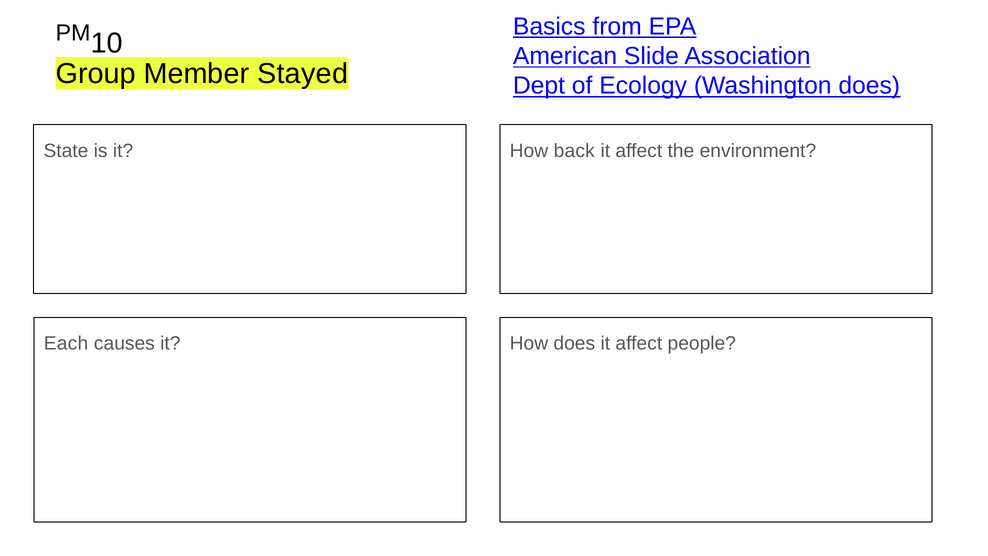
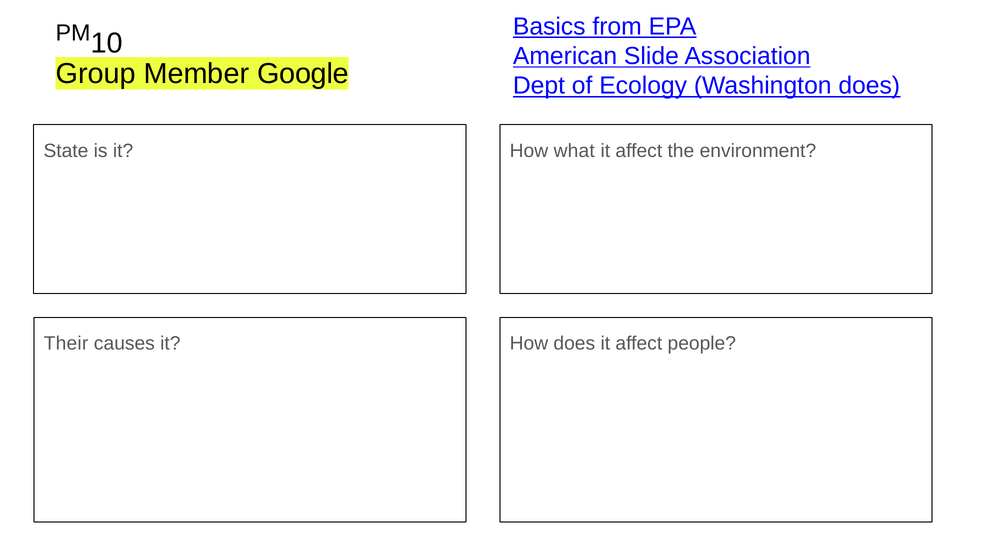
Stayed: Stayed -> Google (303, 74)
back: back -> what (574, 151)
Each: Each -> Their (66, 343)
